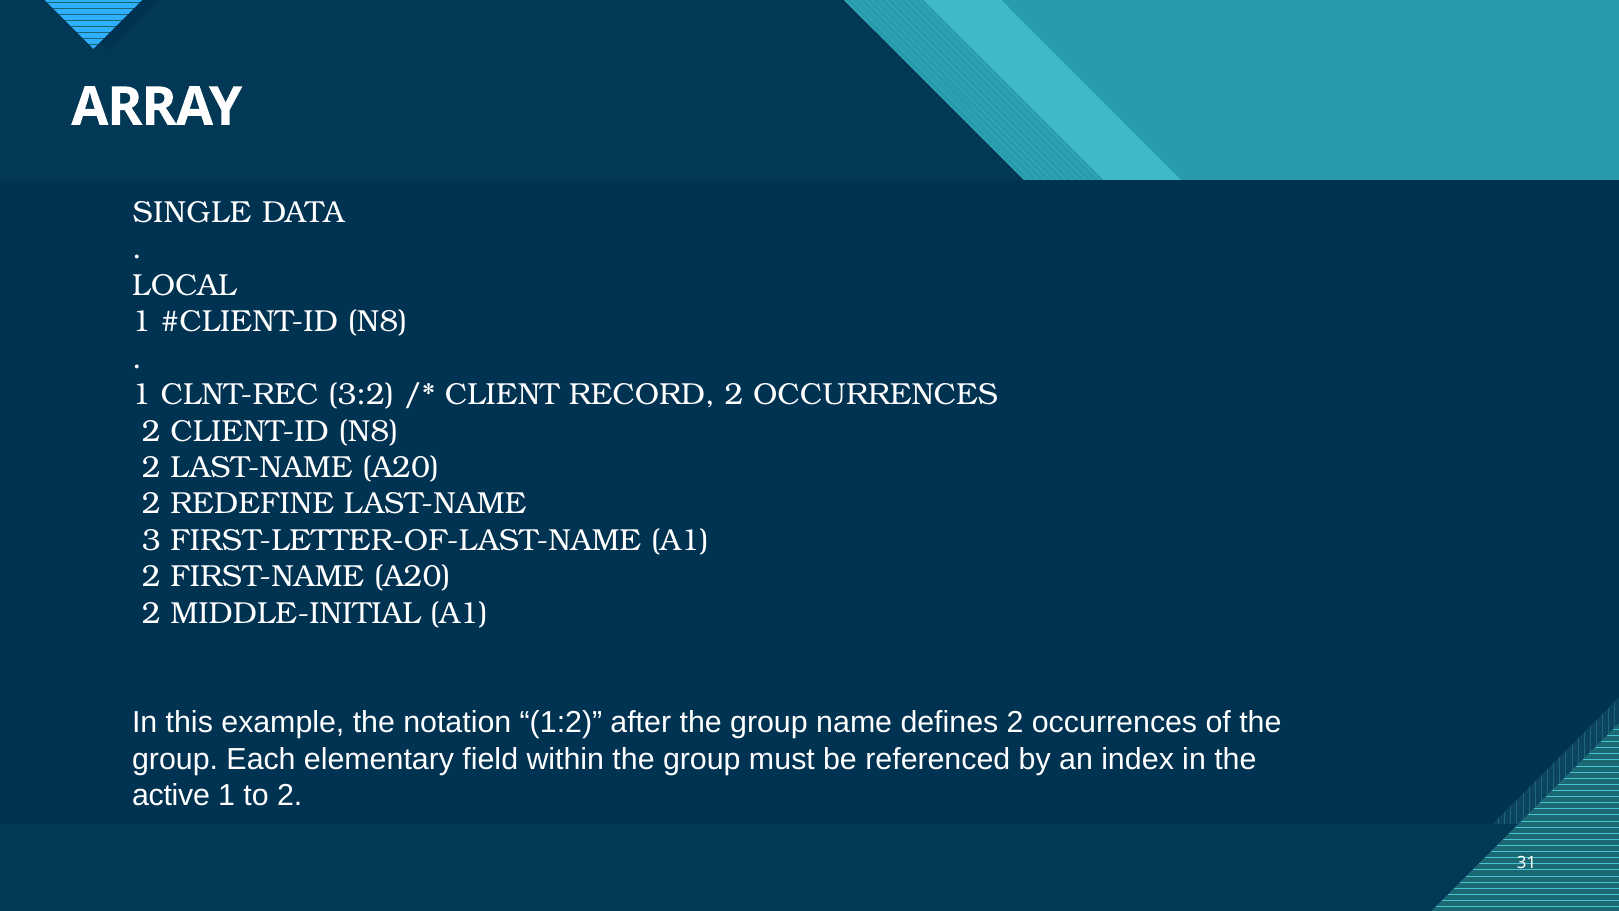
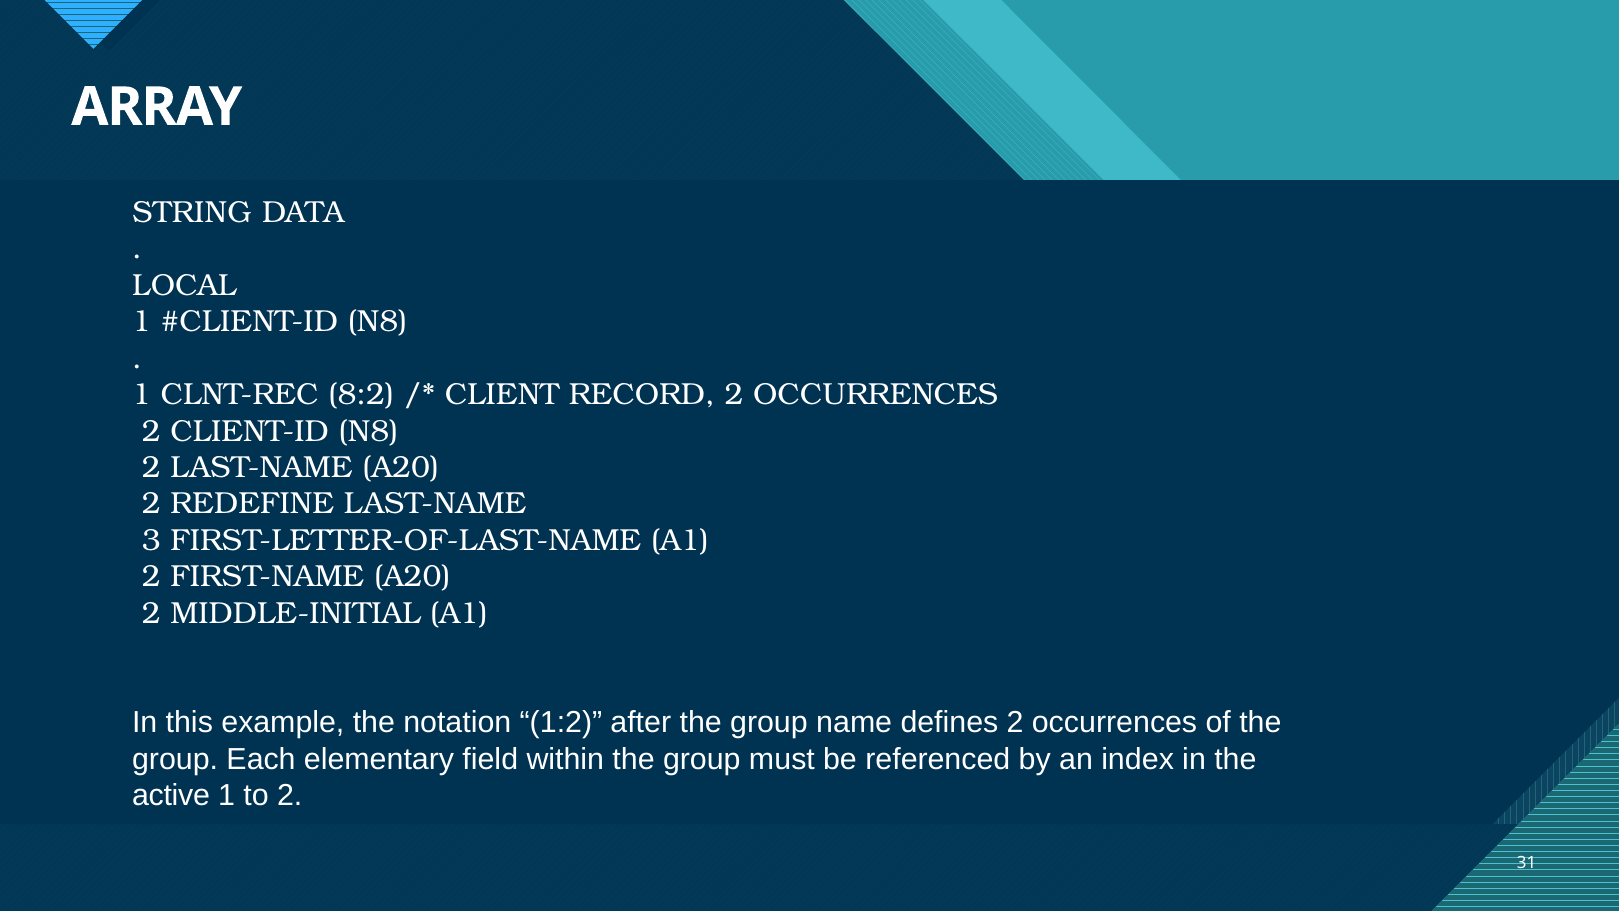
SINGLE: SINGLE -> STRING (192, 212)
3:2: 3:2 -> 8:2 (361, 395)
